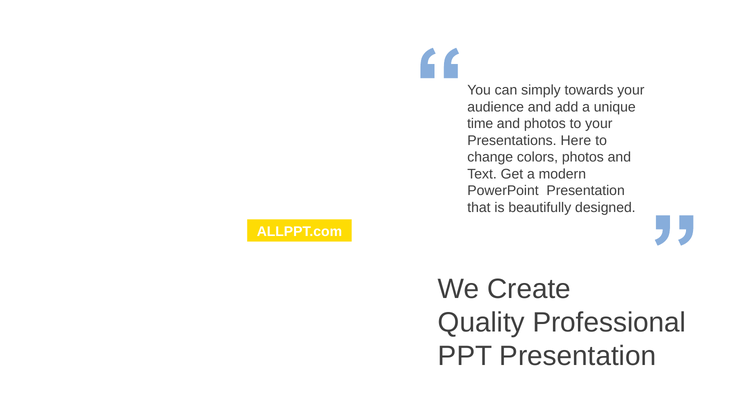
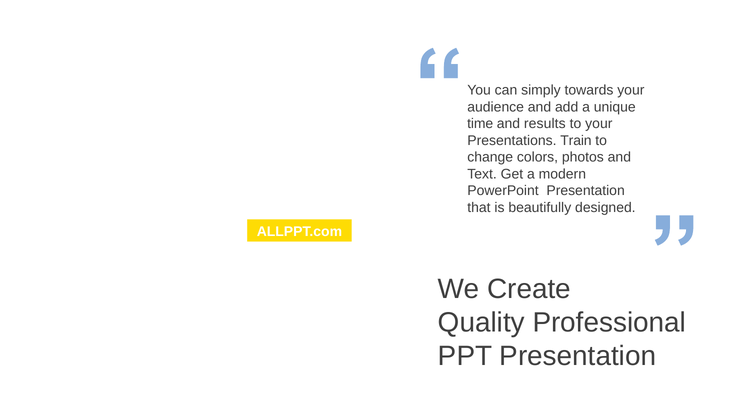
and photos: photos -> results (545, 124)
Here: Here -> Train (576, 141)
